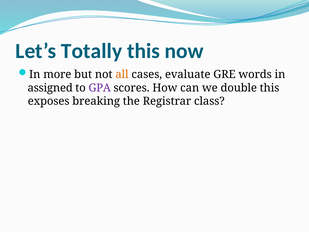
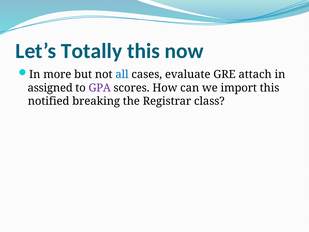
all colour: orange -> blue (122, 74)
words: words -> attach (255, 74)
double: double -> import (239, 88)
exposes: exposes -> notified (49, 101)
